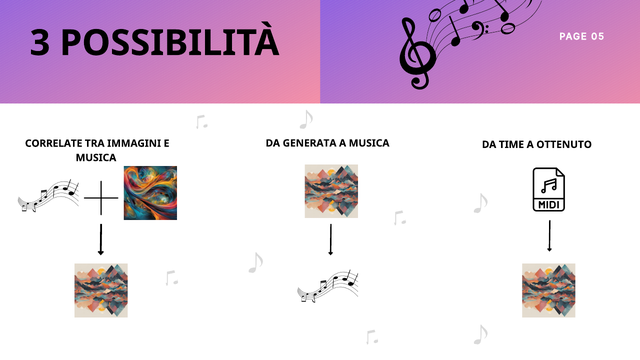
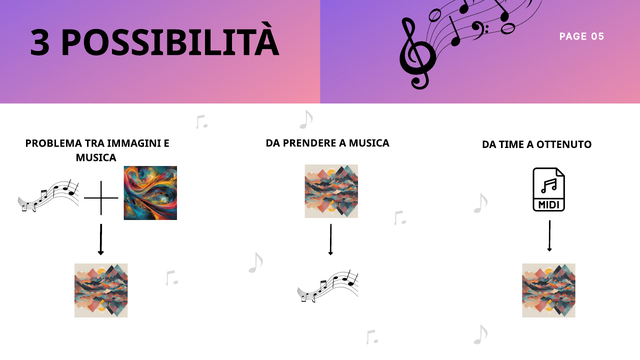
GENERATA: GENERATA -> PRENDERE (309, 143)
CORRELATE: CORRELATE -> PROBLEMA (54, 143)
